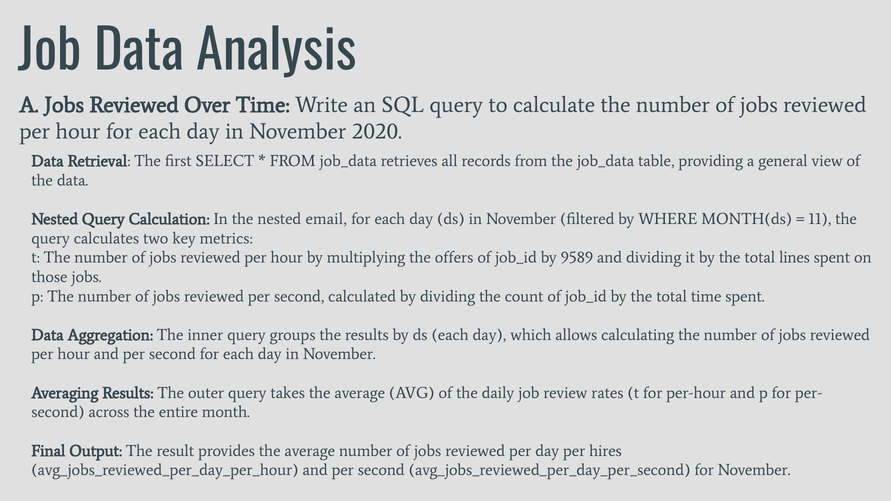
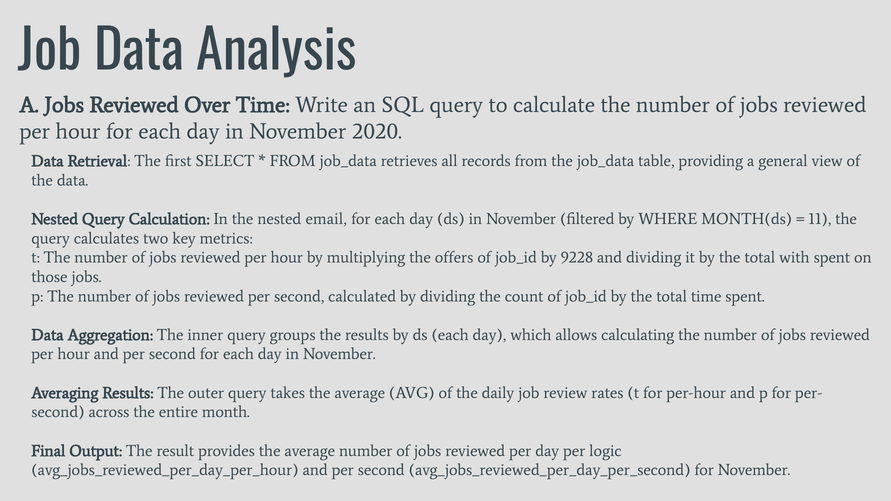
9589: 9589 -> 9228 (577, 258)
lines: lines -> with (794, 258)
hires: hires -> logic (605, 451)
